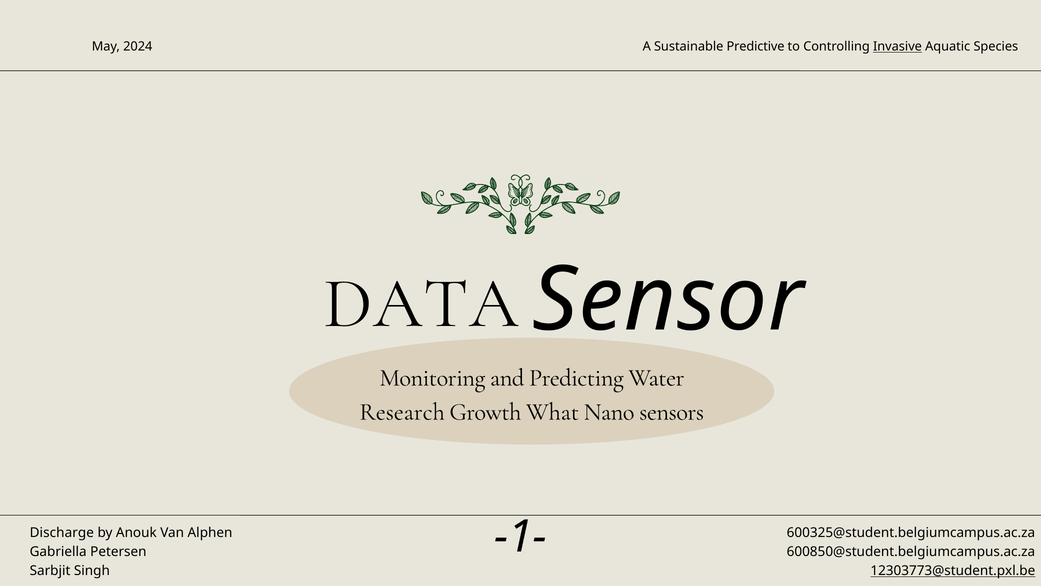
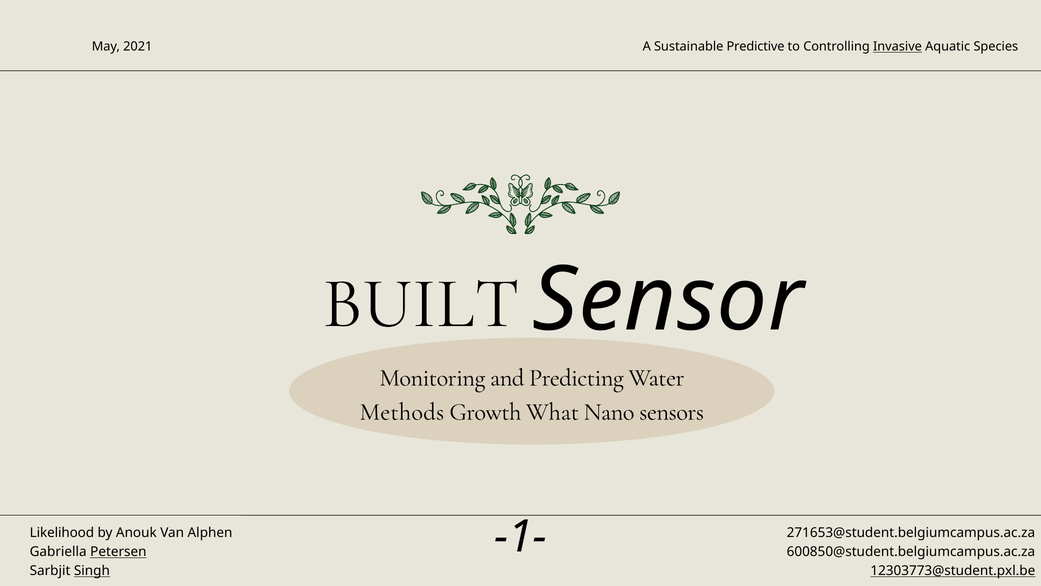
2024: 2024 -> 2021 (138, 47)
DATA: DATA -> BUILT (421, 302)
Research: Research -> Methods (402, 411)
600325@student.belgiumcampus.ac.za: 600325@student.belgiumcampus.ac.za -> 271653@student.belgiumcampus.ac.za (911, 533)
Discharge: Discharge -> Likelihood (62, 533)
Petersen underline: none -> present (118, 552)
Singh underline: none -> present (92, 570)
